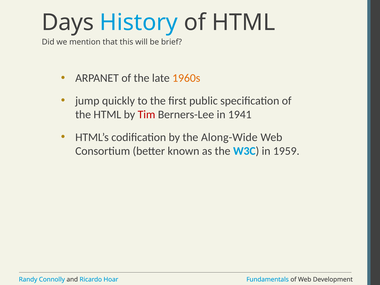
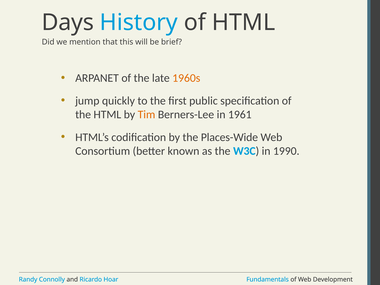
Tim colour: red -> orange (146, 115)
1941: 1941 -> 1961 (240, 115)
Along-Wide: Along-Wide -> Places-Wide (229, 137)
1959: 1959 -> 1990 (286, 151)
